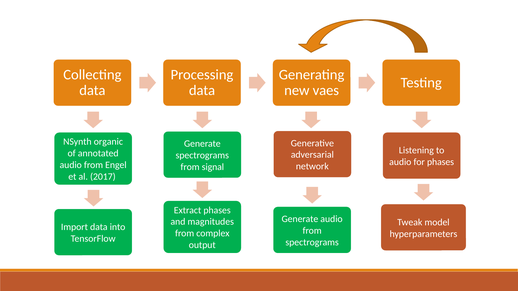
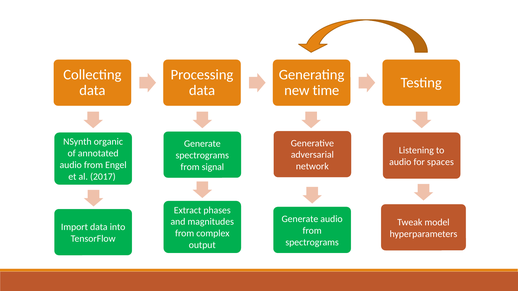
vaes: vaes -> time (326, 91)
for phases: phases -> spaces (440, 162)
